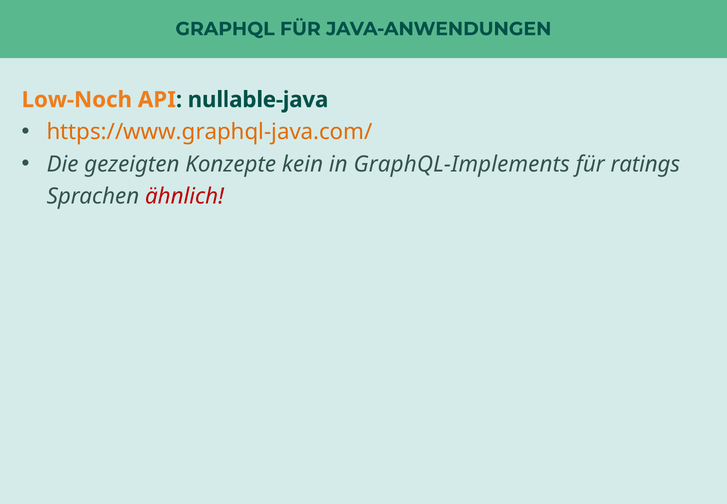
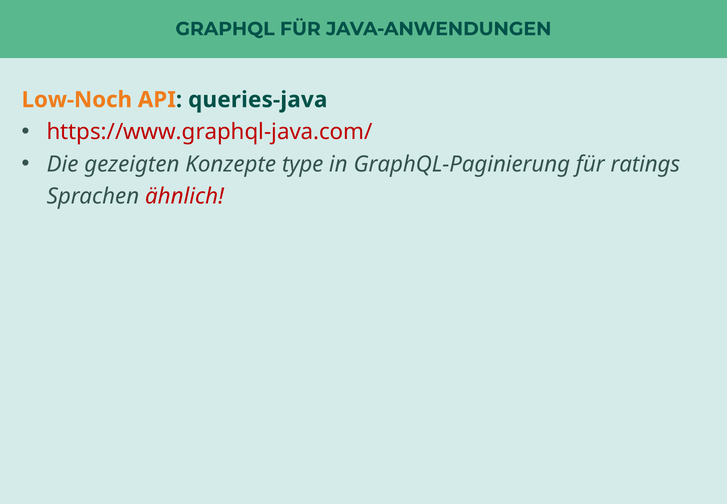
nullable-java: nullable-java -> queries-java (258, 100)
https://www.graphql-java.com/ colour: orange -> red (210, 132)
kein: kein -> type (303, 164)
GraphQL-Implements: GraphQL-Implements -> GraphQL-Paginierung (462, 164)
